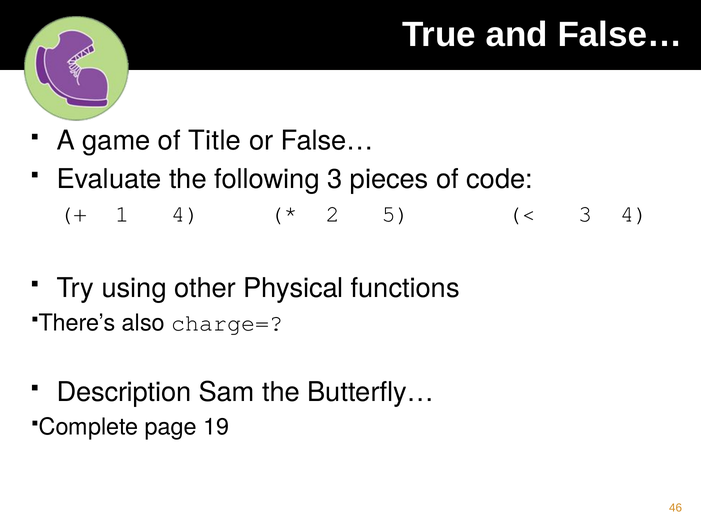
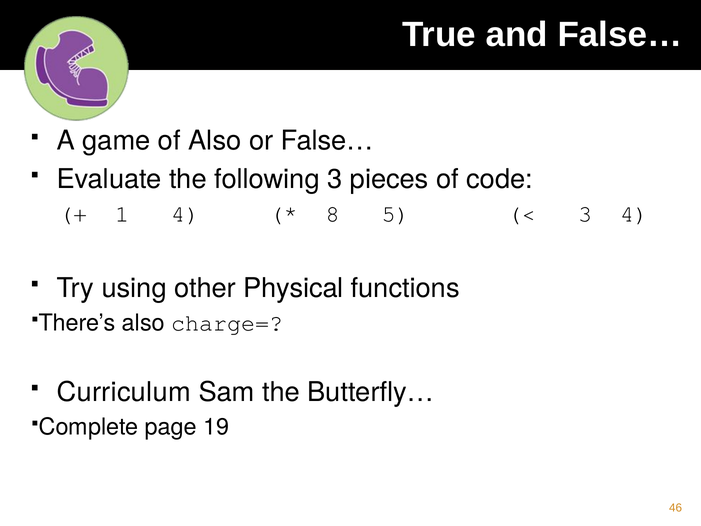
of Title: Title -> Also (215, 141)
2: 2 -> 8 (333, 214)
Description: Description -> Curriculum (124, 392)
